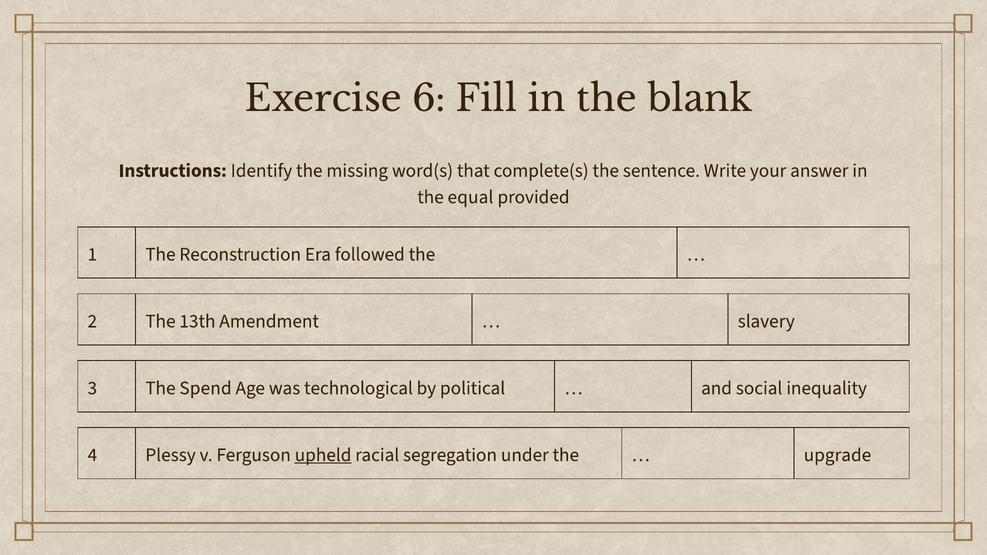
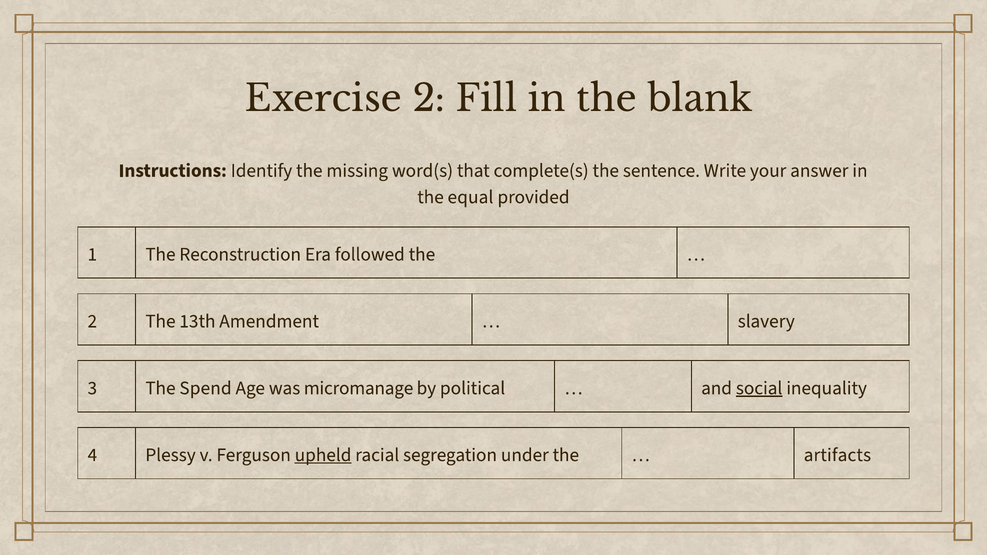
Exercise 6: 6 -> 2 (429, 99)
technological: technological -> micromanage (359, 388)
social underline: none -> present (759, 388)
upgrade: upgrade -> artifacts (837, 455)
